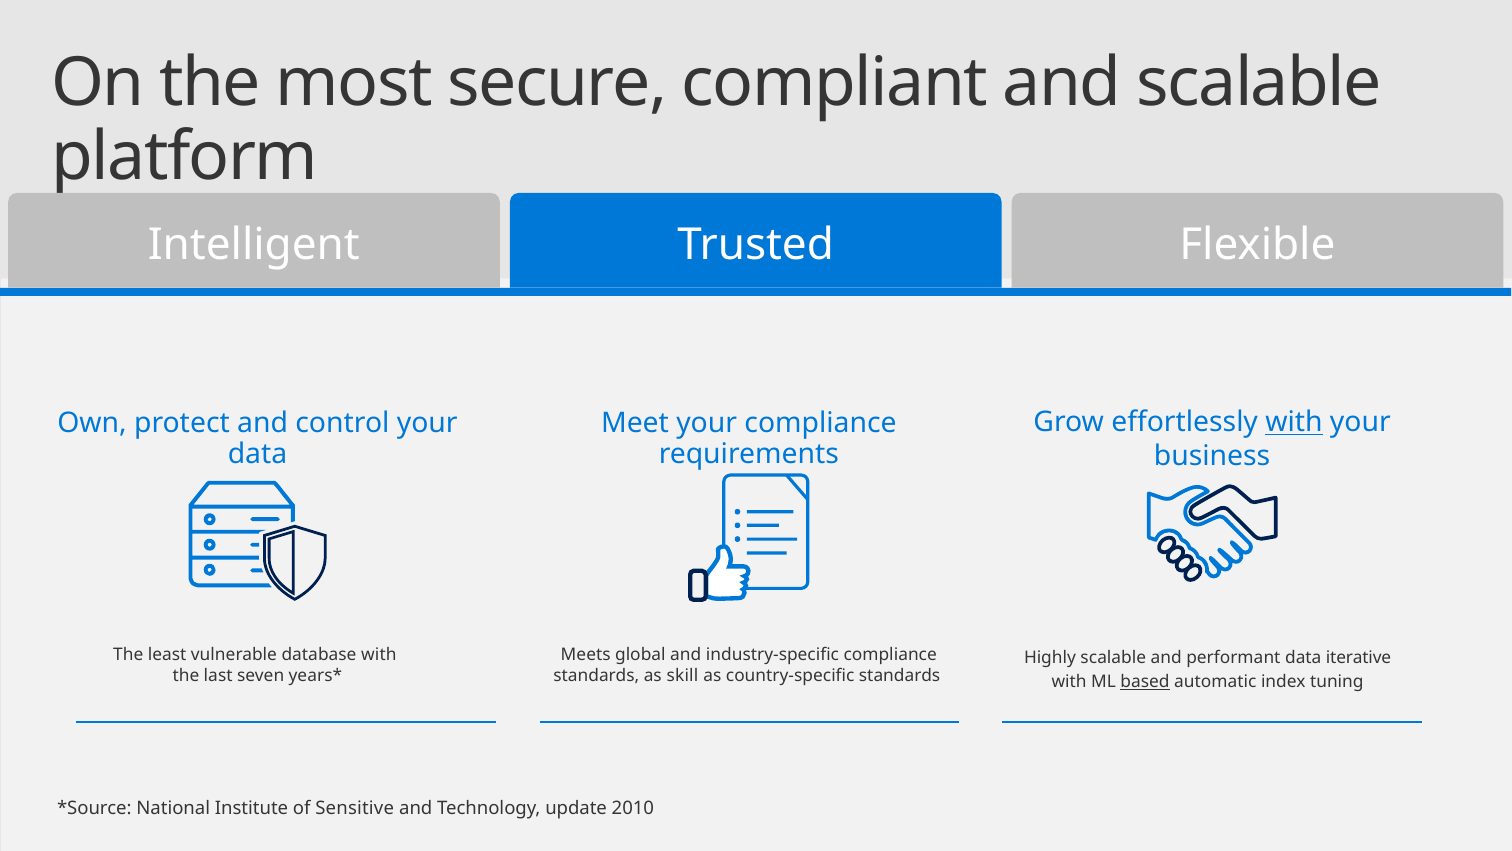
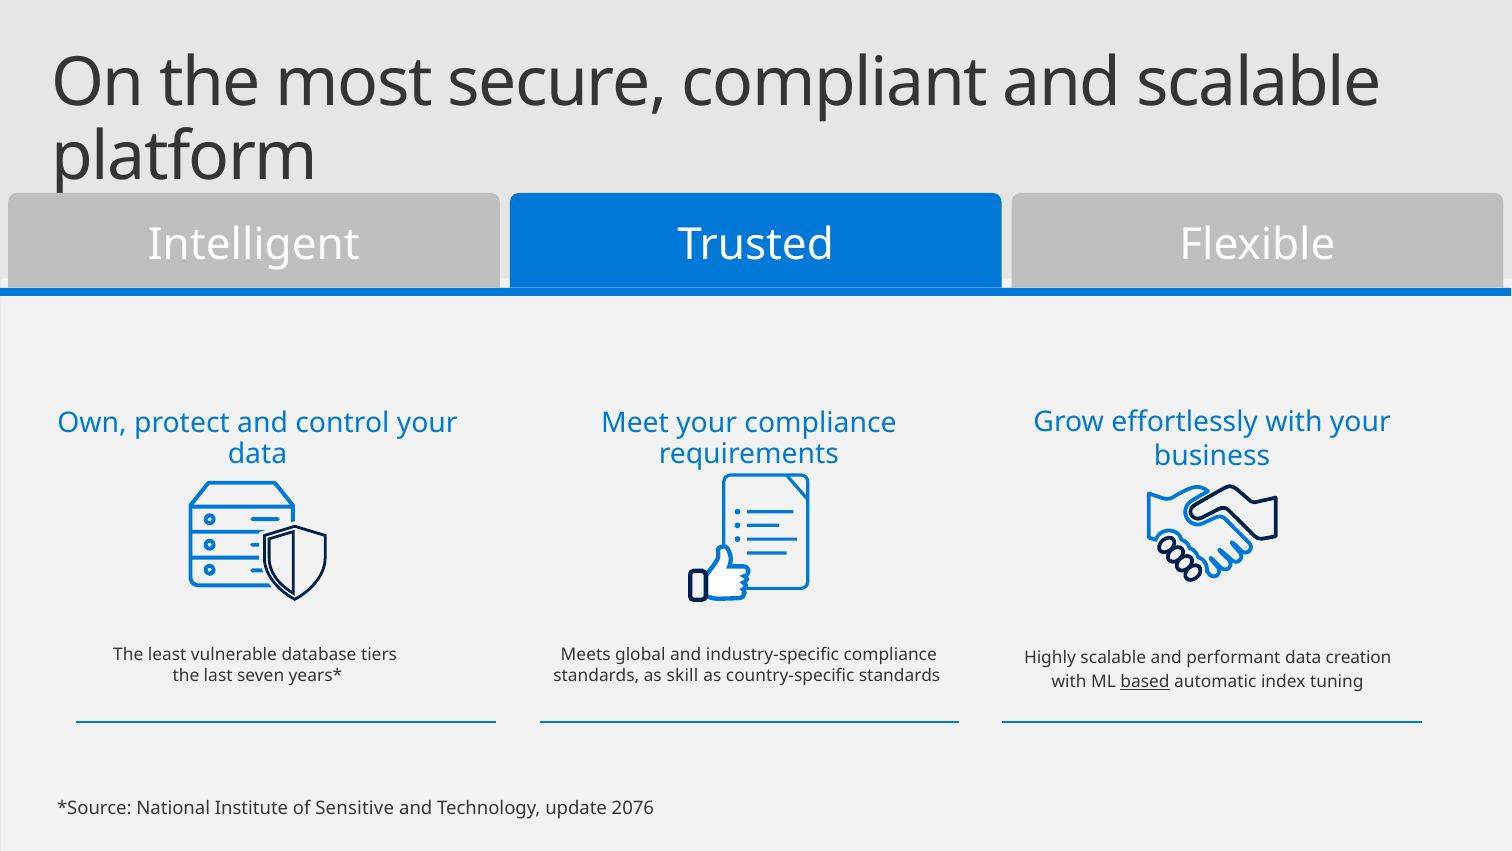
with underline: present -> none (1294, 422)
database with: with -> tiers (379, 654)
iterative: iterative -> creation (1359, 658)
2010: 2010 -> 2076 (633, 808)
